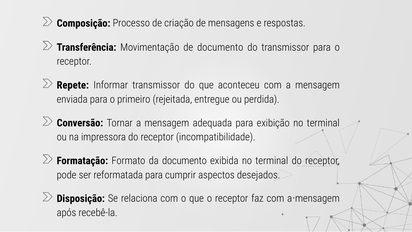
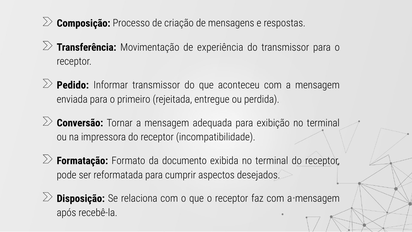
de documento: documento -> experiência (220, 47)
Repete: Repete -> Pedido (73, 85)
